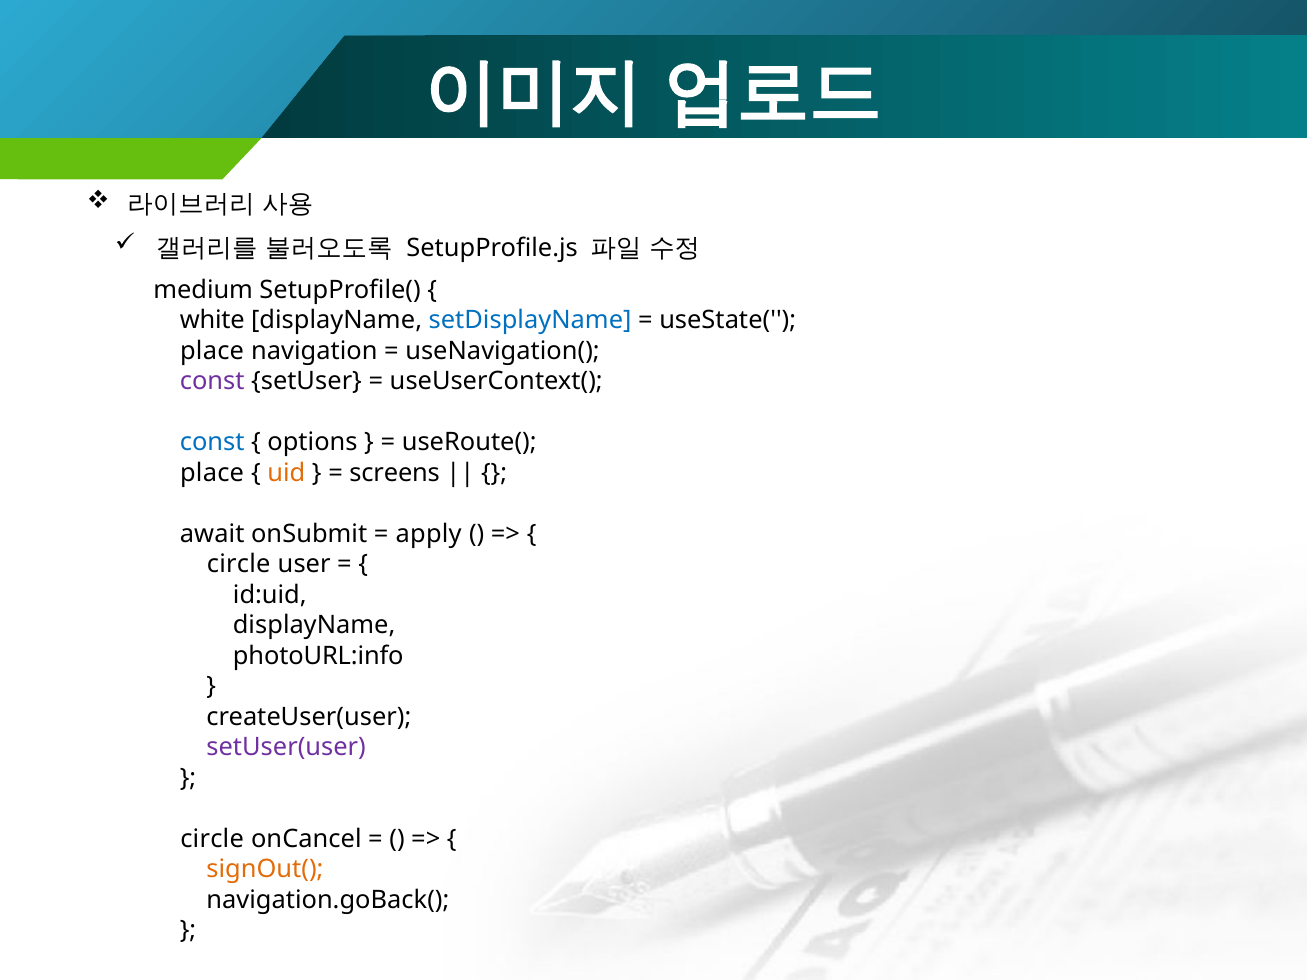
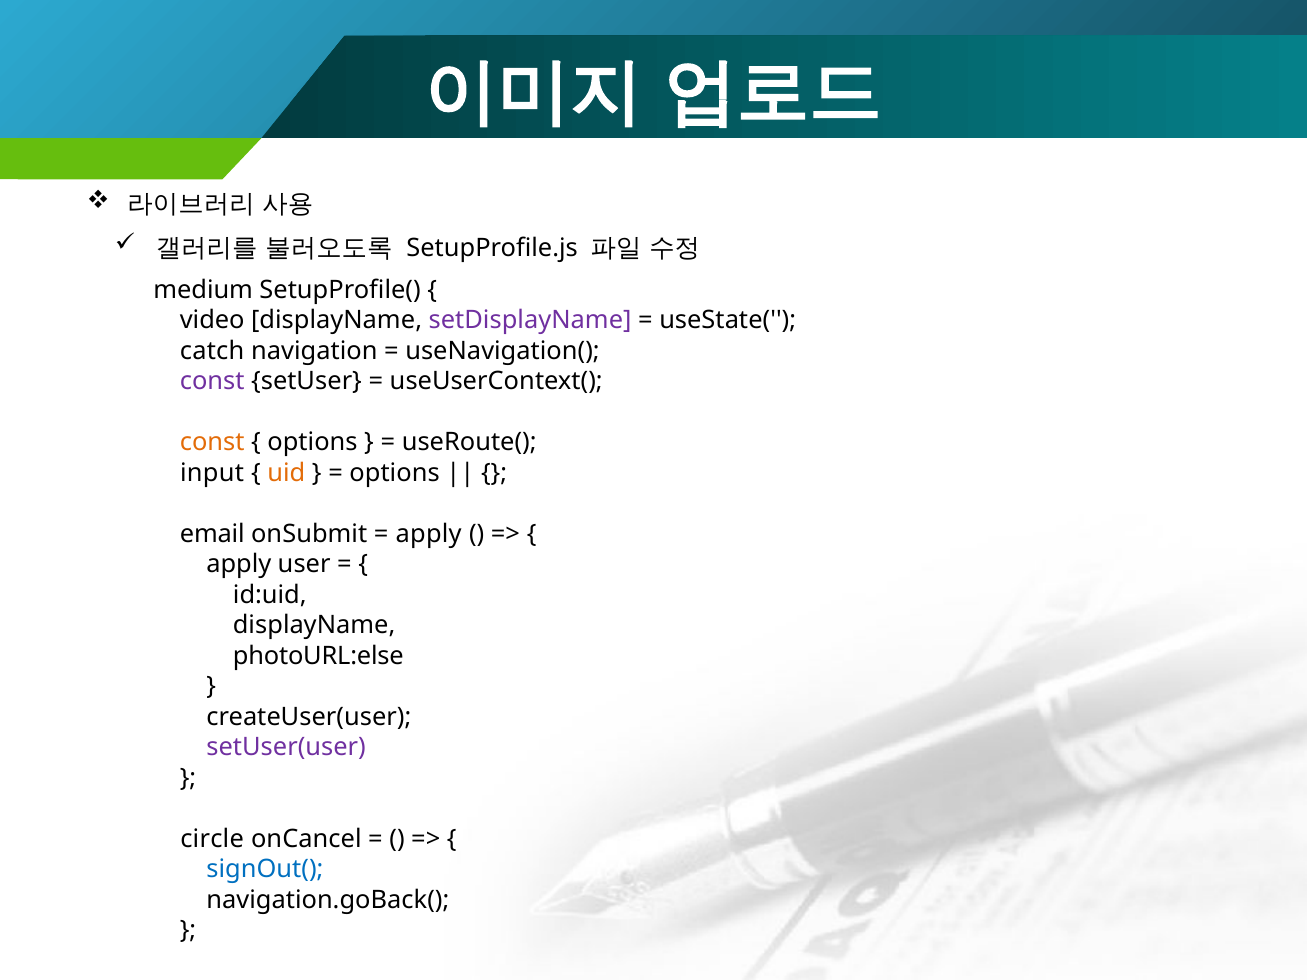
white: white -> video (212, 320)
setDisplayName colour: blue -> purple (530, 320)
place: place -> catch (212, 351)
const colour: blue -> orange (212, 442)
place: place -> input (212, 473)
screens: screens -> options (395, 473)
await: await -> email (212, 534)
circle: circle -> apply (239, 564)
photoURL:info: photoURL:info -> photoURL:else (318, 656)
signOut( colour: orange -> blue (265, 870)
